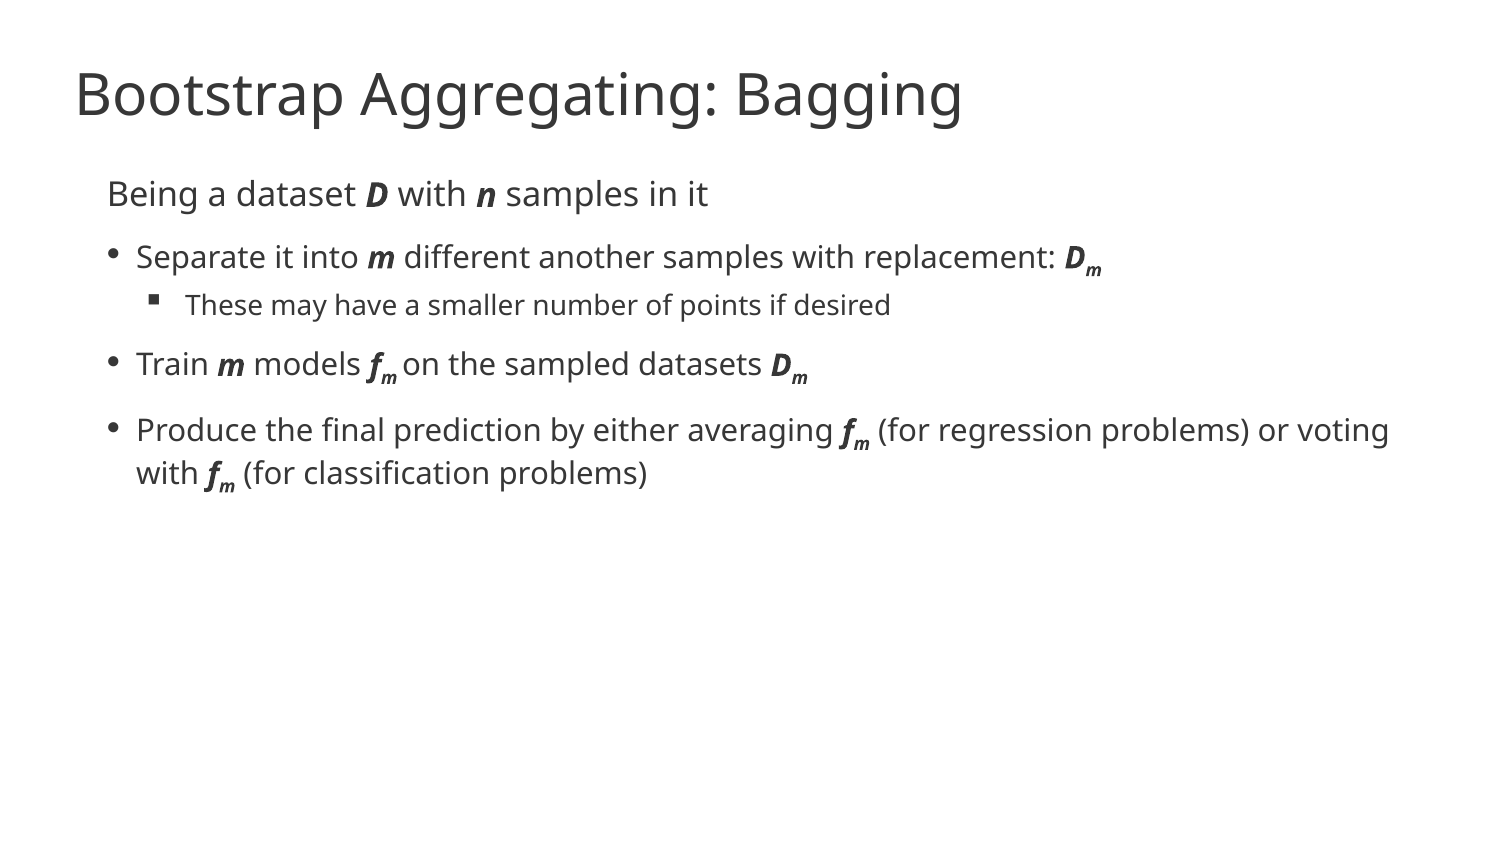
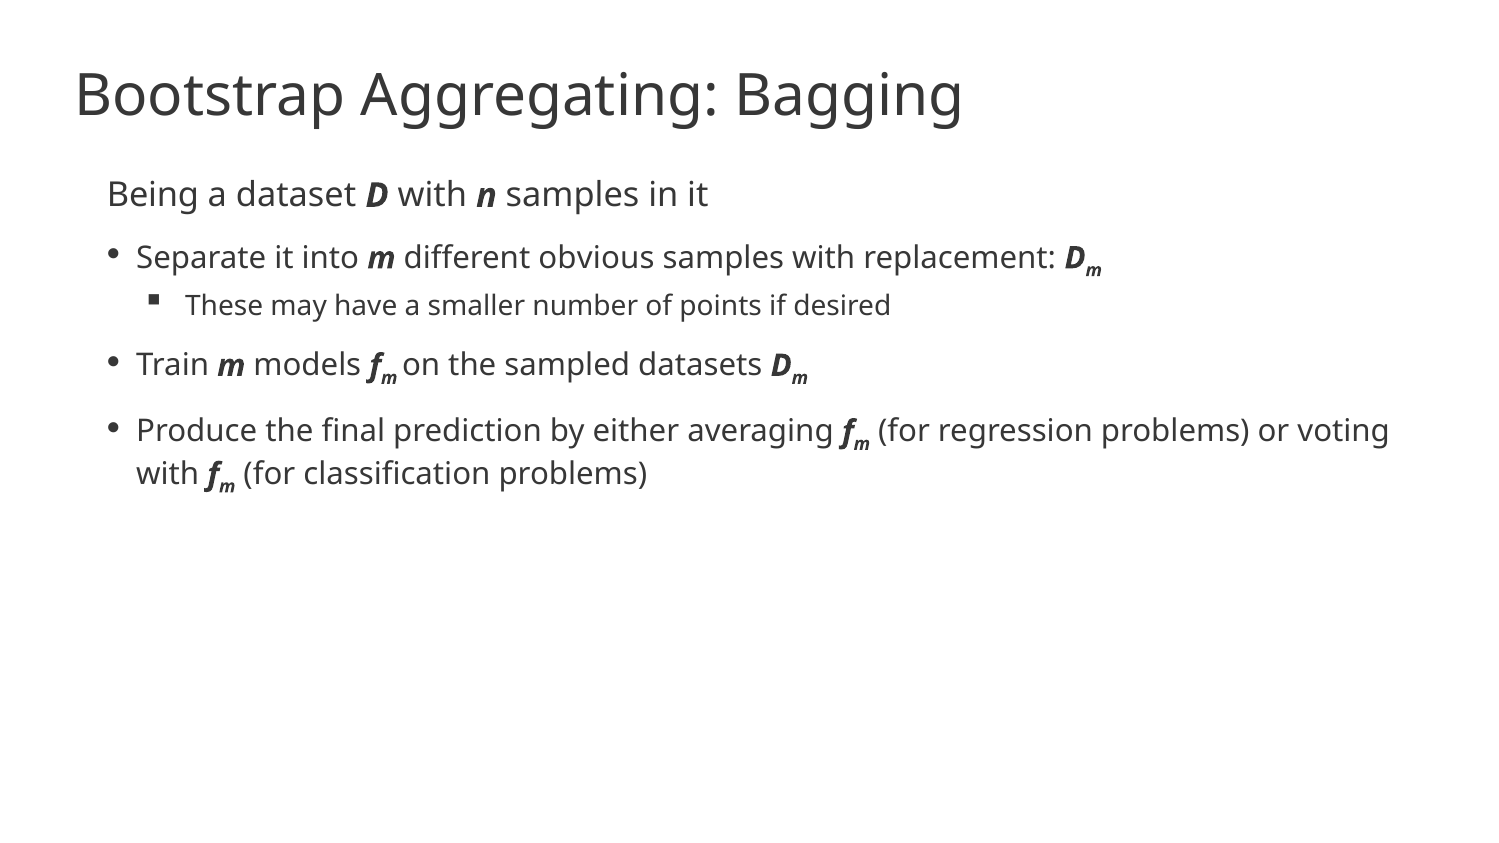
another: another -> obvious (596, 258)
